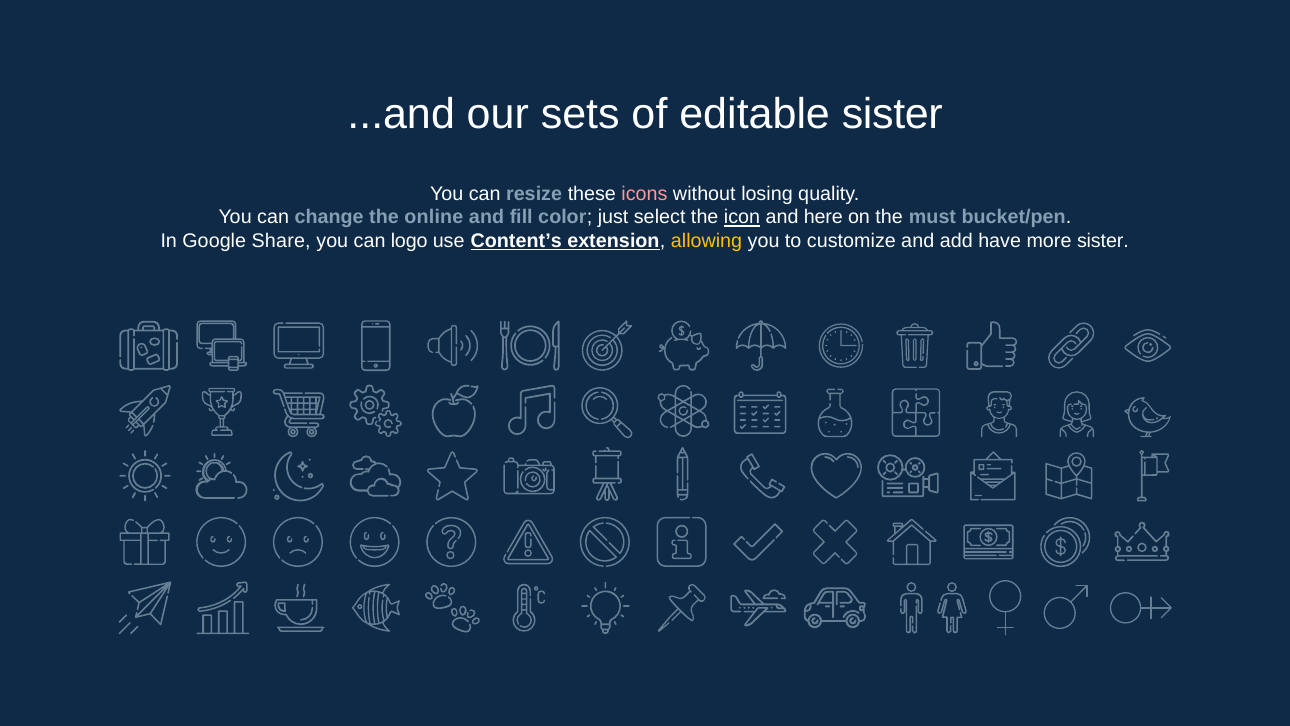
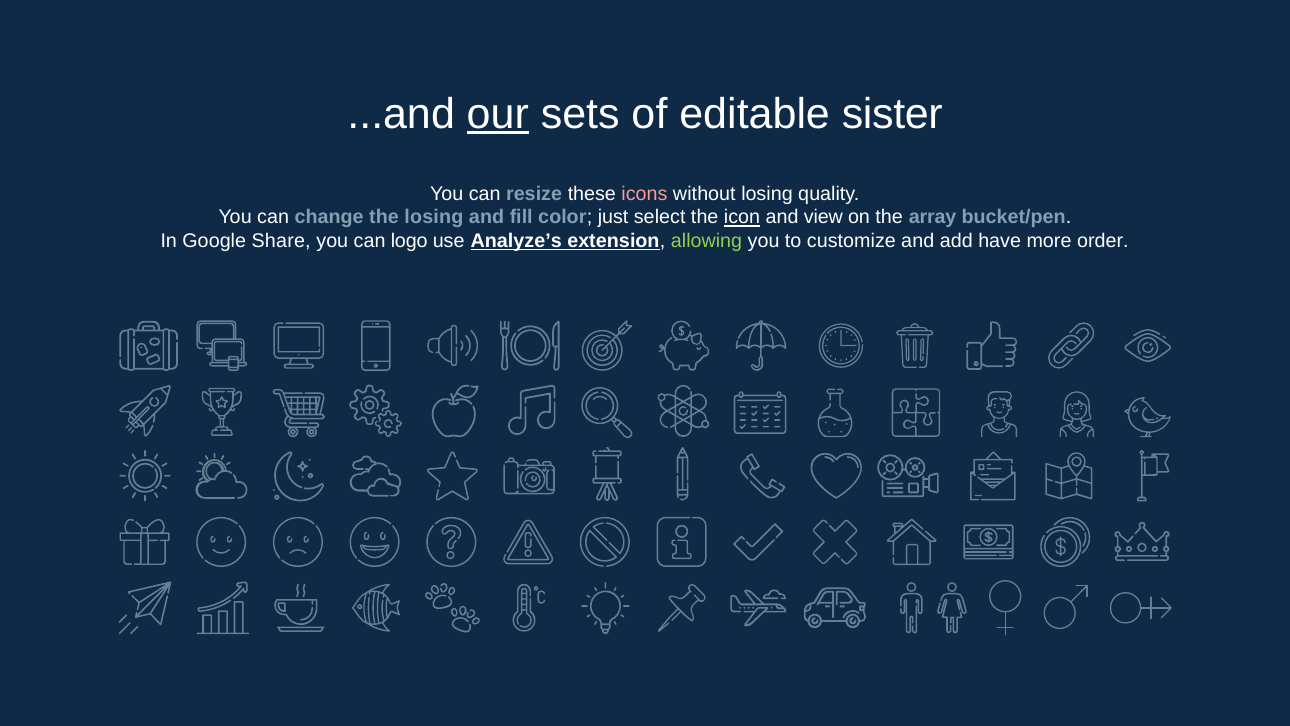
our underline: none -> present (498, 114)
the online: online -> losing (434, 217)
here: here -> view (823, 217)
must: must -> array (933, 217)
Content’s: Content’s -> Analyze’s (516, 241)
allowing colour: yellow -> light green (707, 241)
more sister: sister -> order (1103, 241)
